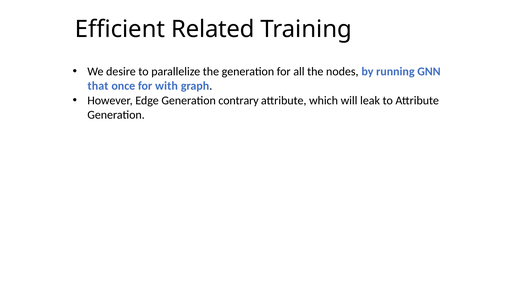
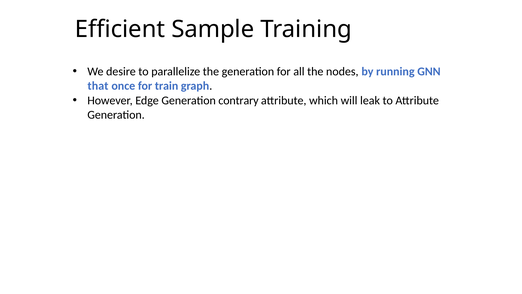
Related: Related -> Sample (213, 29)
with: with -> train (167, 86)
